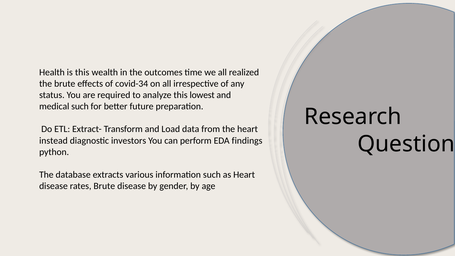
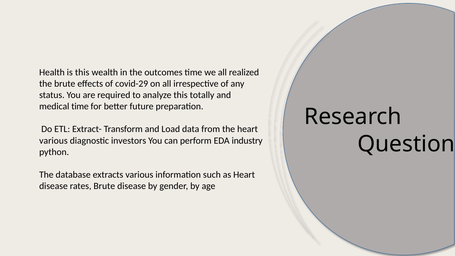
covid-34: covid-34 -> covid-29 (132, 84)
lowest: lowest -> totally (202, 95)
medical such: such -> time (80, 106)
instead: instead -> various (53, 141)
findings: findings -> industry (247, 141)
